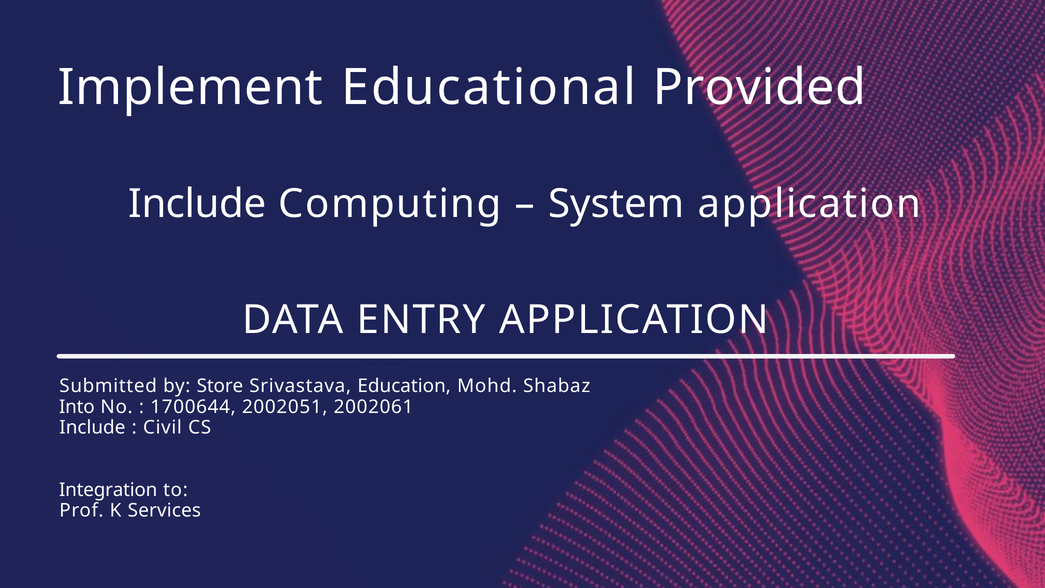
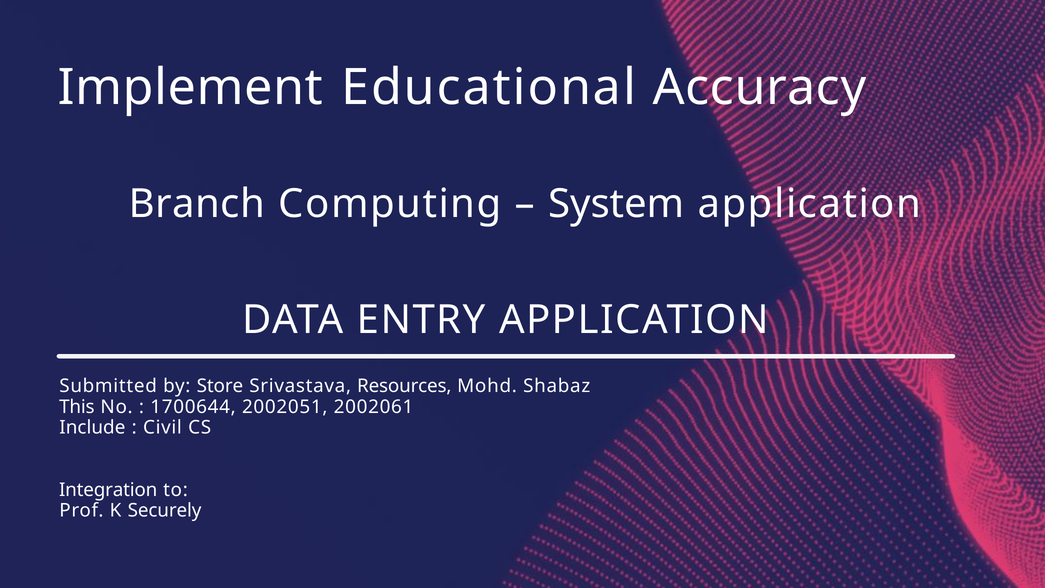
Provided: Provided -> Accuracy (759, 88)
Include: Include -> Branch (197, 204)
Education: Education -> Resources (404, 386)
Into: Into -> This (77, 407)
Services: Services -> Securely (165, 510)
